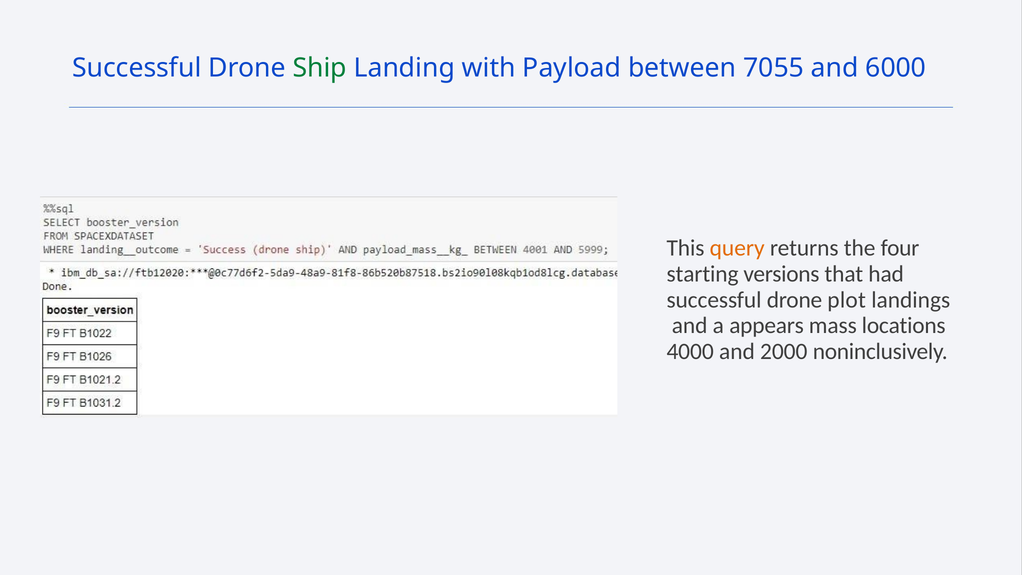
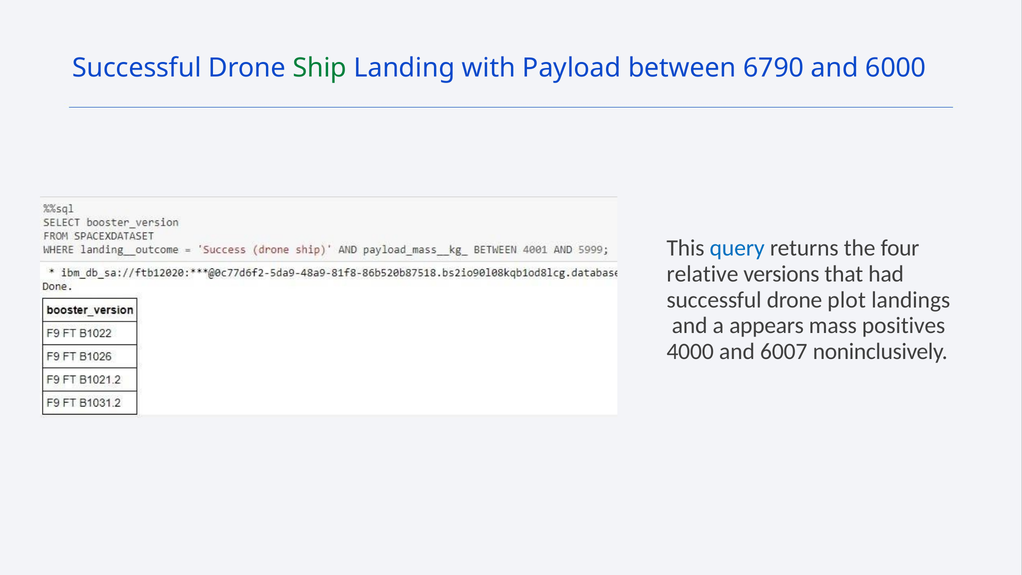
7055: 7055 -> 6790 (774, 68)
query colour: orange -> blue (737, 248)
starting: starting -> relative (702, 274)
locations: locations -> positives (904, 326)
2000: 2000 -> 6007 (784, 351)
